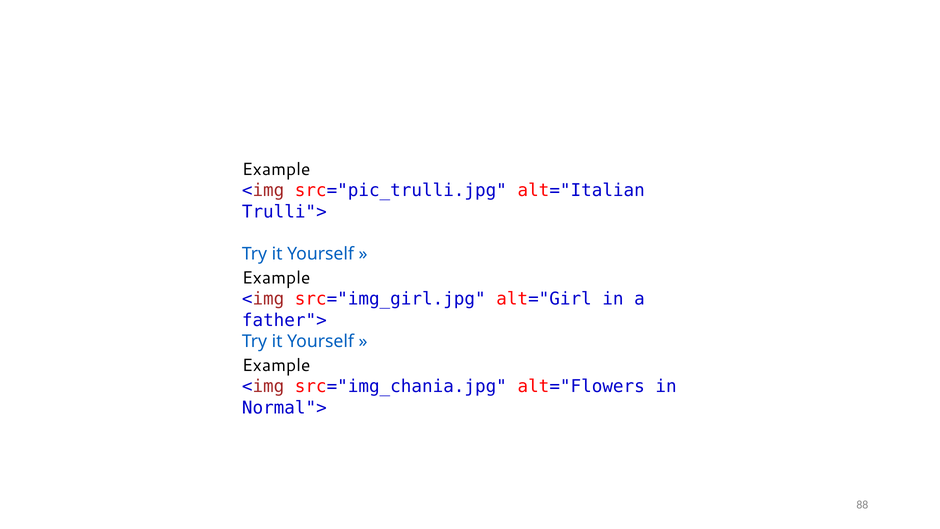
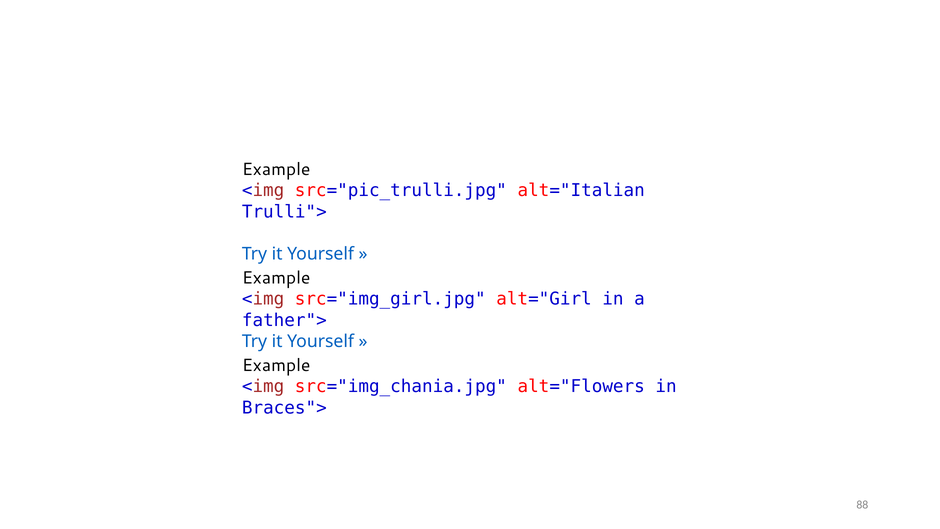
Normal">: Normal"> -> Braces"> (284, 408)
